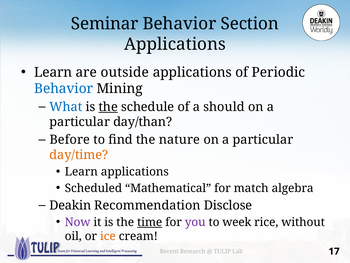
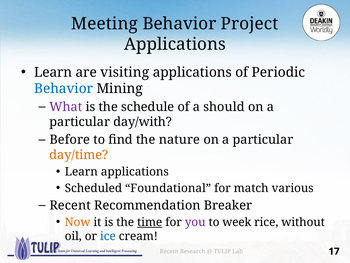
Seminar: Seminar -> Meeting (105, 24)
Section: Section -> Project (250, 24)
outside: outside -> visiting (125, 72)
What colour: blue -> purple (66, 107)
the underline: present -> none (108, 107)
day/than: day/than -> day/with (143, 122)
Mathematical: Mathematical -> Foundational (168, 188)
algebra: algebra -> various (293, 188)
Deakin: Deakin -> Recent (70, 205)
Disclose: Disclose -> Breaker (228, 205)
Now colour: purple -> orange (78, 222)
ice colour: orange -> blue (108, 236)
